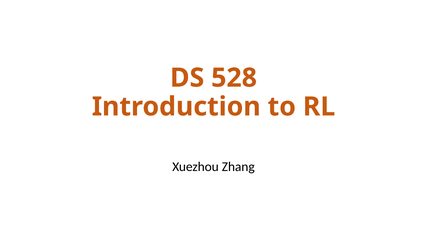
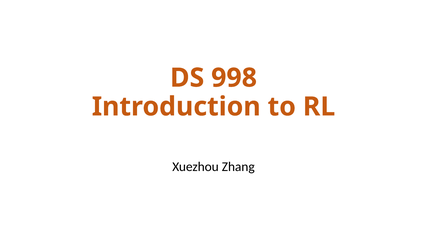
528: 528 -> 998 (234, 78)
